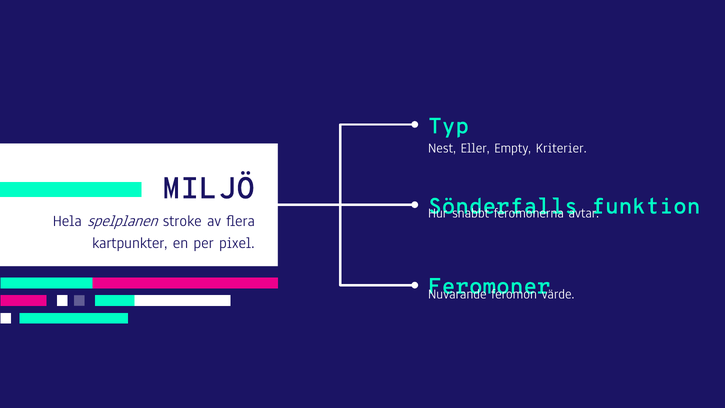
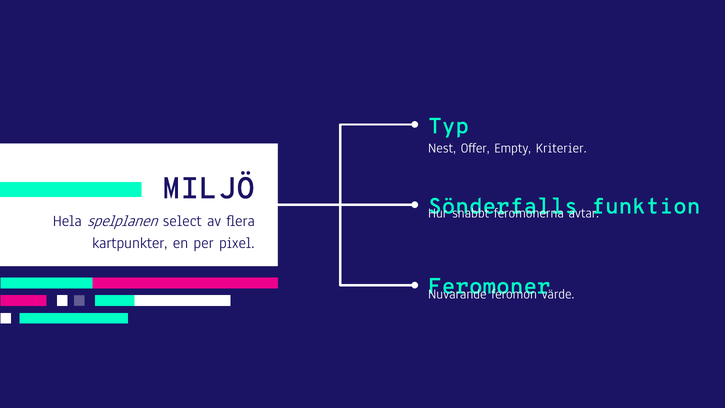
Eller: Eller -> Offer (475, 148)
stroke: stroke -> select (182, 221)
